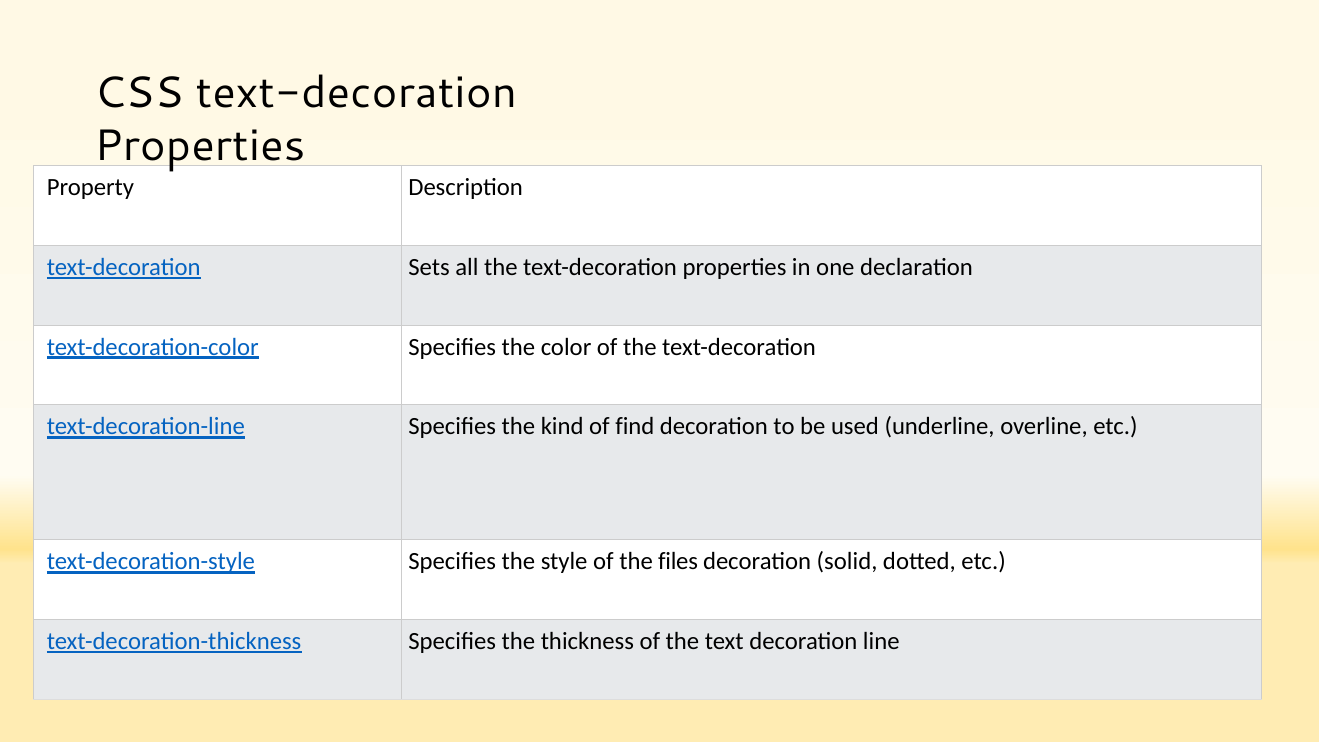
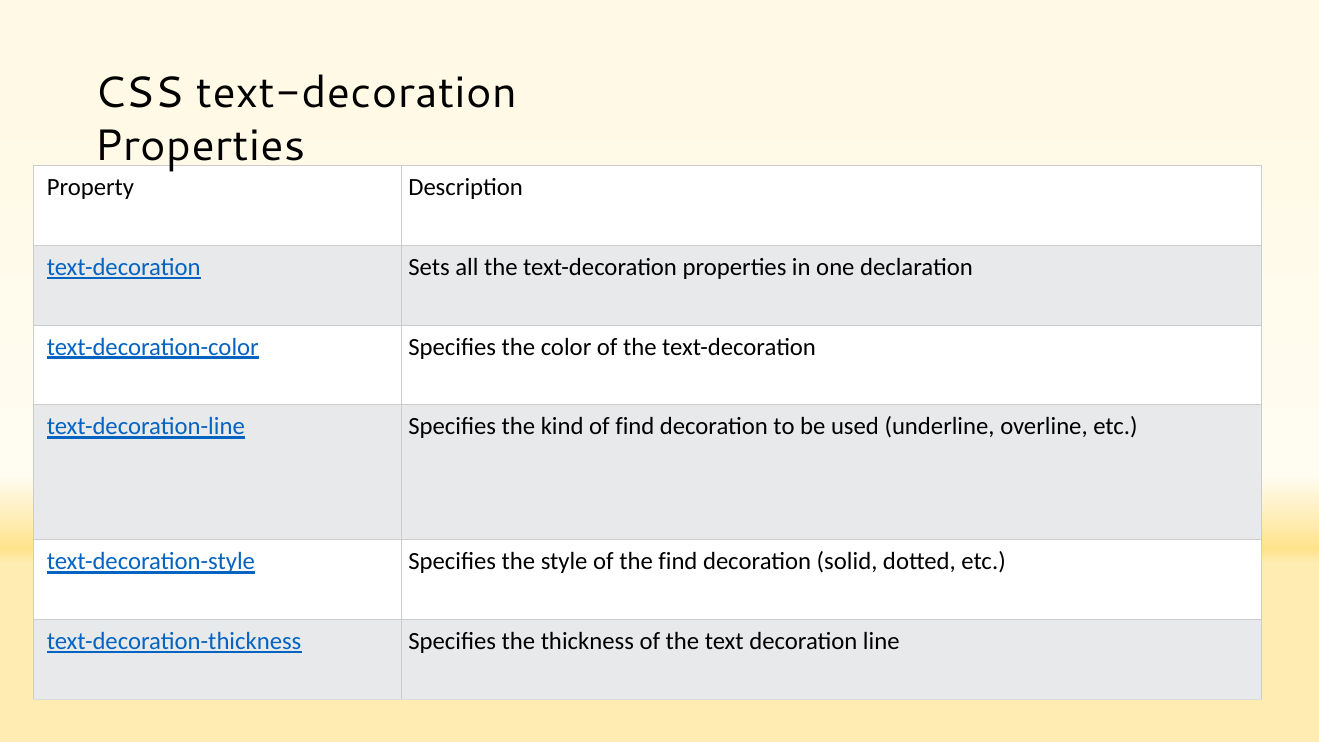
the files: files -> find (678, 561)
